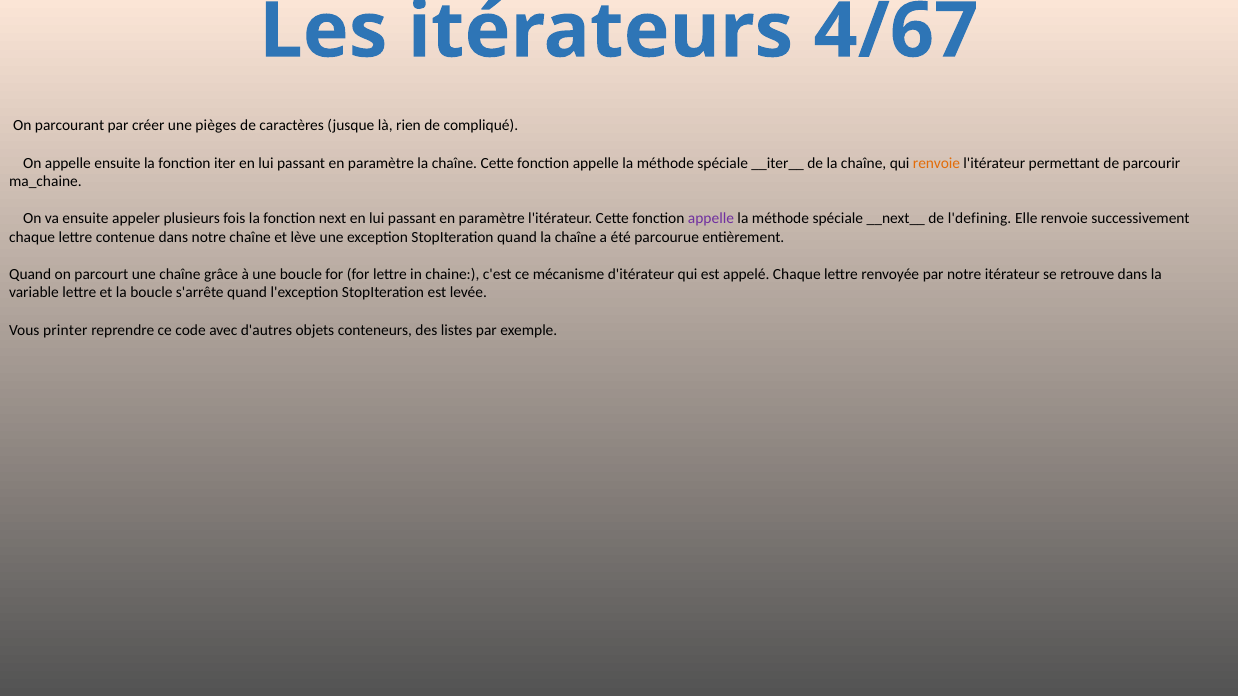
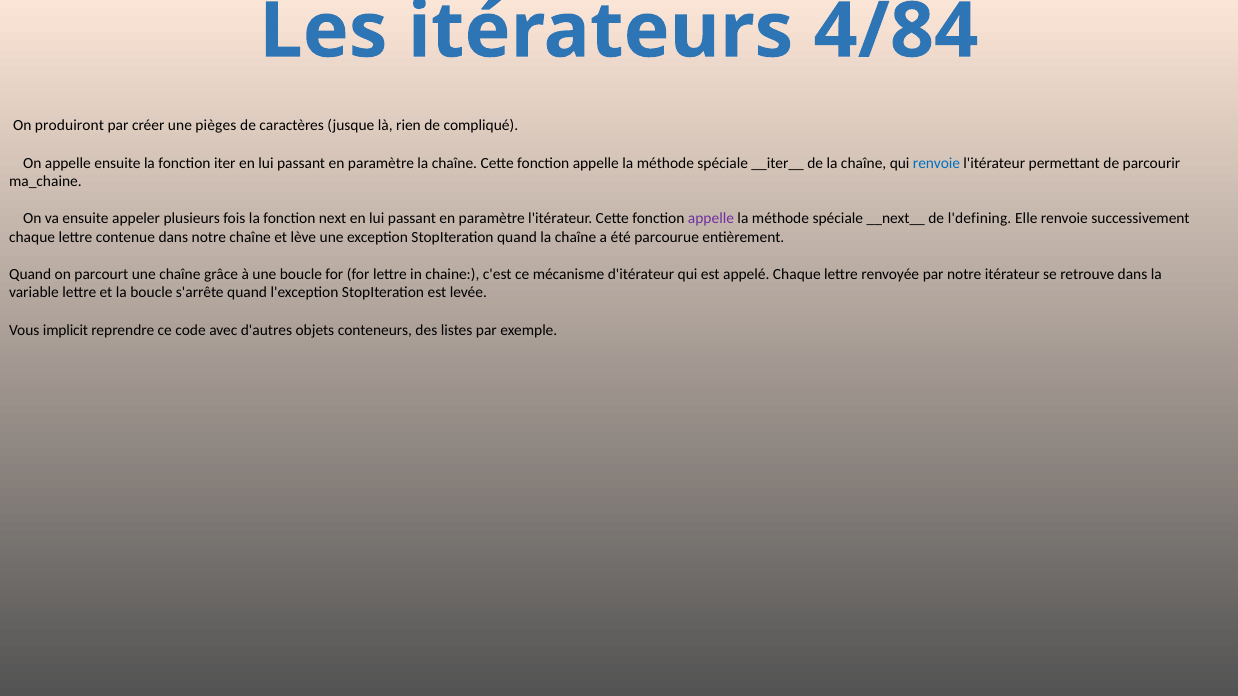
4/67: 4/67 -> 4/84 (896, 31)
parcourant: parcourant -> produiront (69, 125)
renvoie colour: orange -> blue (937, 163)
printer: printer -> implicit (65, 330)
